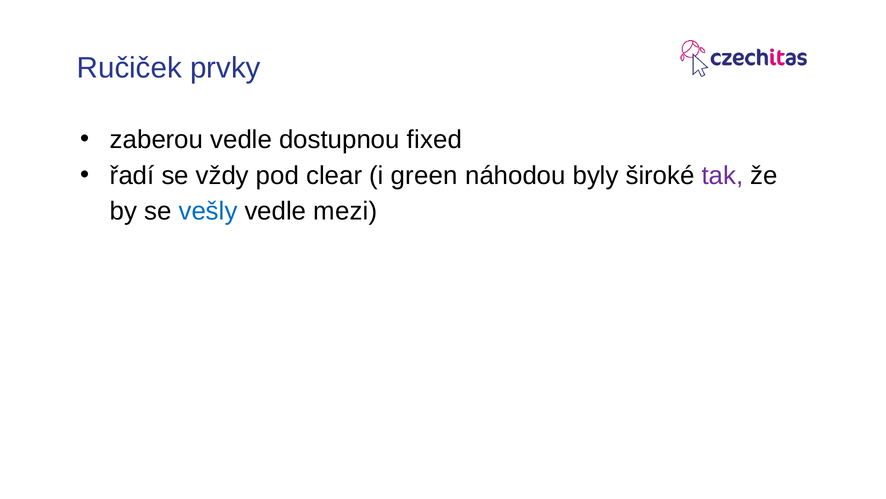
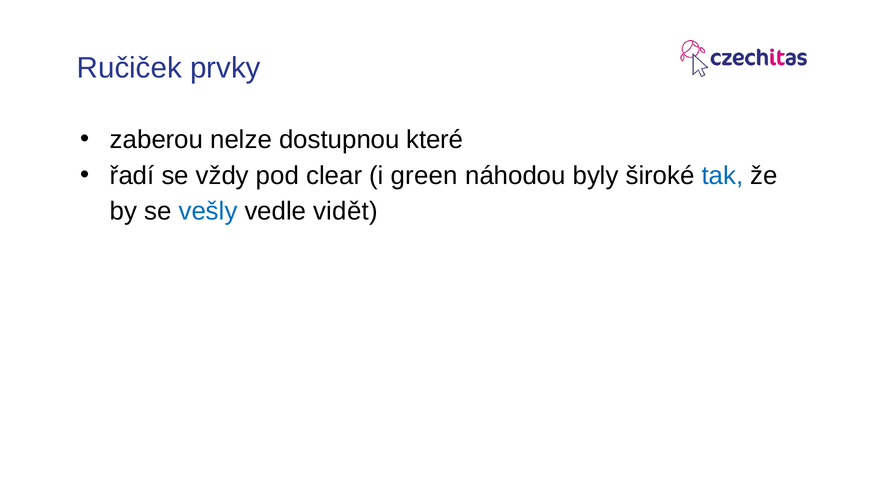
zaberou vedle: vedle -> nelze (241, 140)
fixed: fixed -> které (435, 140)
tak colour: purple -> blue (722, 175)
mezi: mezi -> vidět (345, 211)
